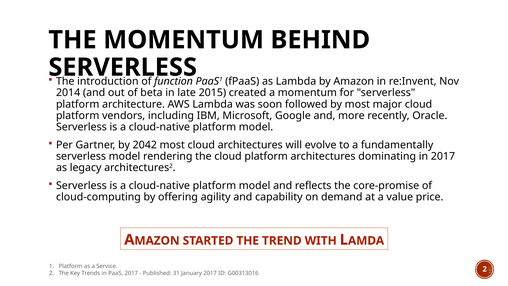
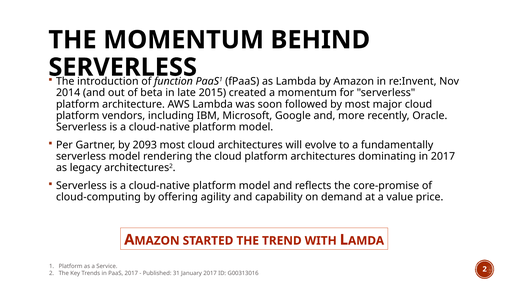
2042: 2042 -> 2093 (145, 145)
